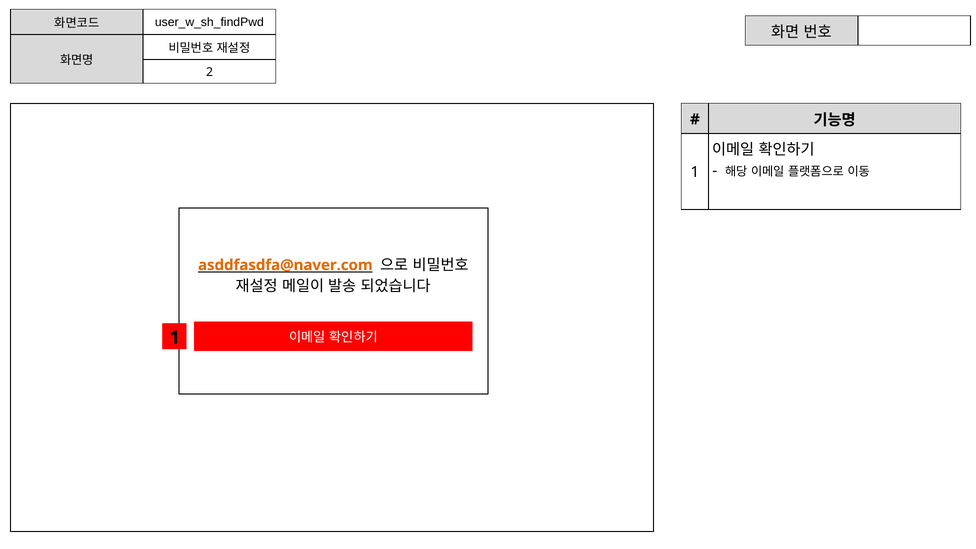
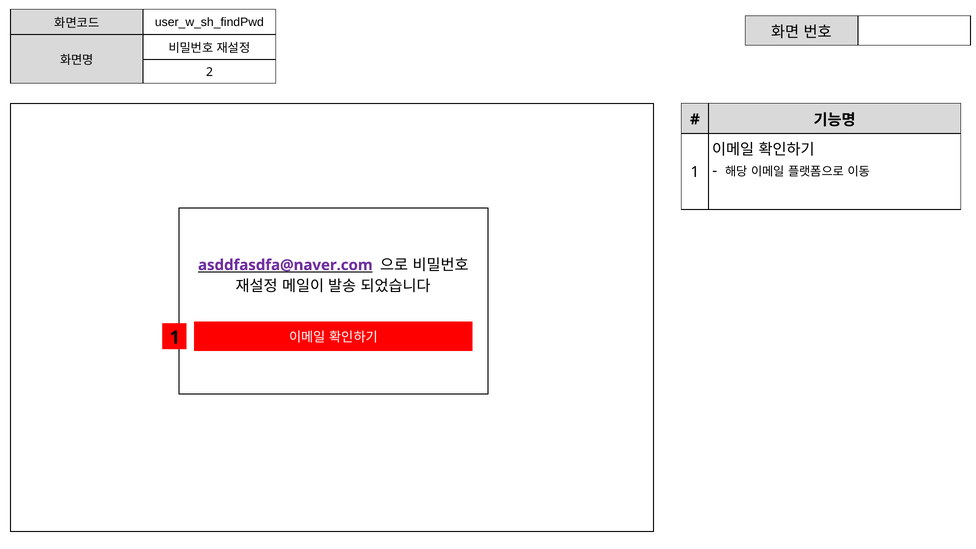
asddfasdfa@naver.com colour: orange -> purple (285, 265)
